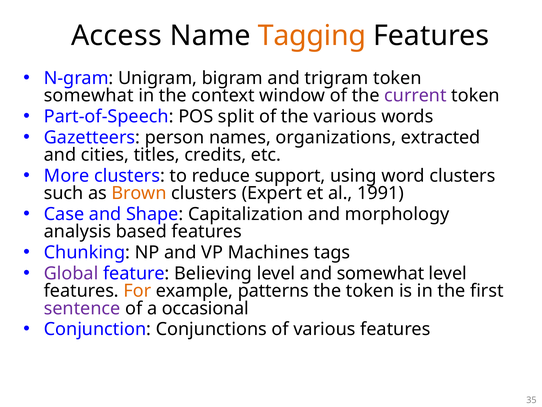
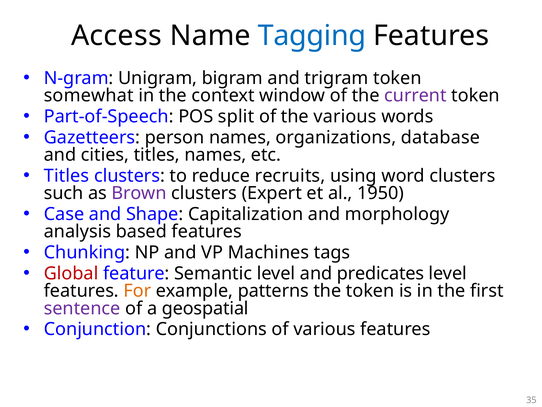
Tagging colour: orange -> blue (312, 36)
extracted: extracted -> database (440, 137)
titles credits: credits -> names (215, 155)
More: More -> Titles (67, 176)
support: support -> recruits (290, 176)
Brown colour: orange -> purple (139, 193)
1991: 1991 -> 1950 (381, 193)
Global colour: purple -> red (71, 273)
Believing: Believing -> Semantic (213, 273)
and somewhat: somewhat -> predicates (380, 273)
occasional: occasional -> geospatial (205, 308)
